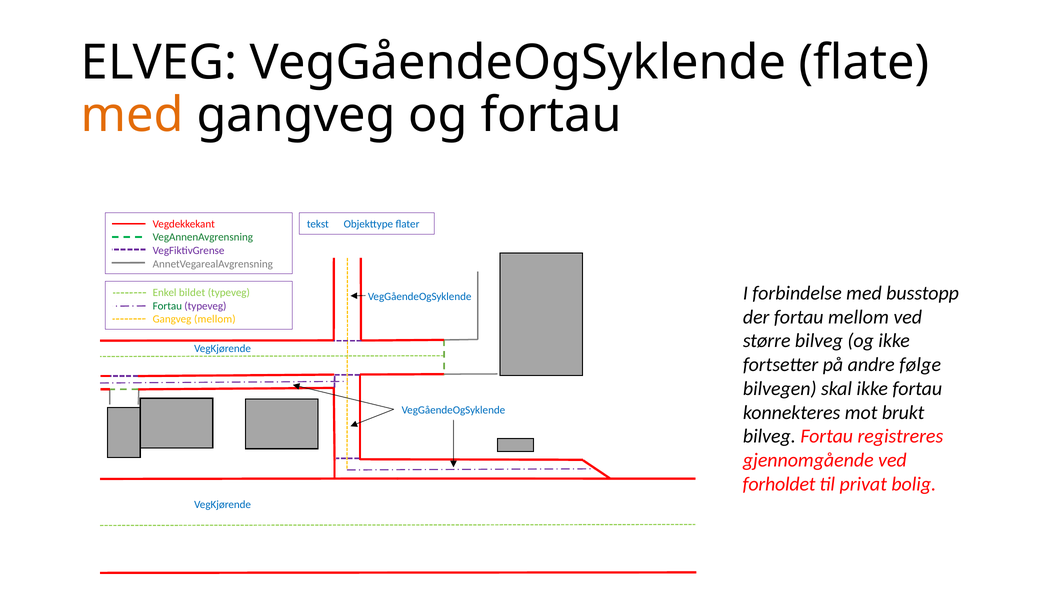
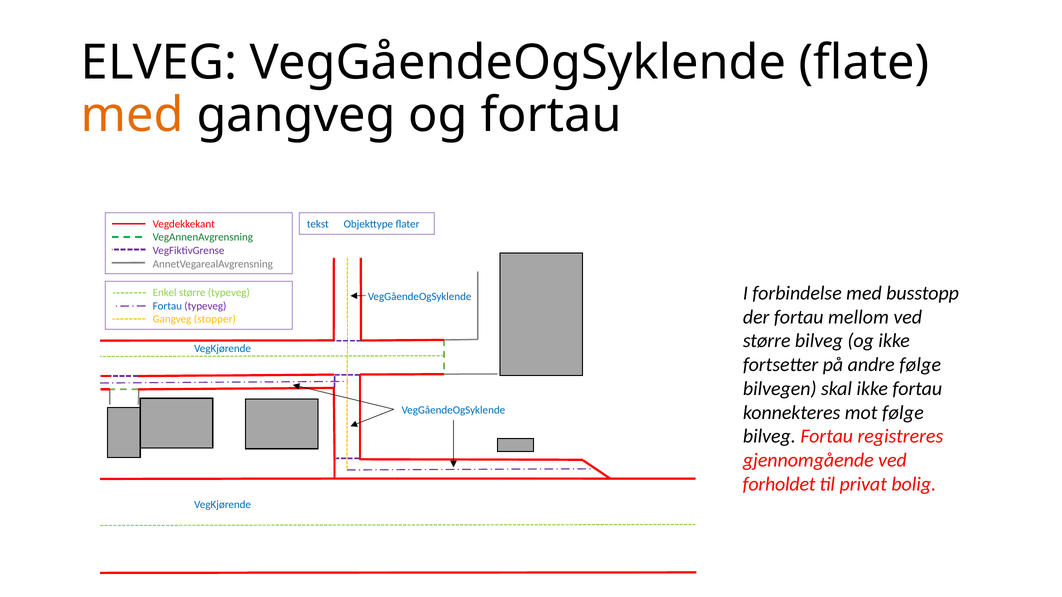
Enkel bildet: bildet -> større (192, 293)
Fortau colour: green -> blue (167, 306)
Gangveg mellom: mellom -> stopper (215, 319)
mot brukt: brukt -> følge (903, 413)
